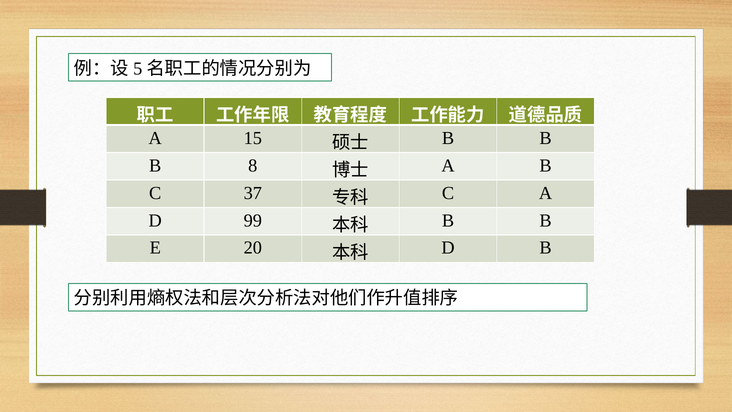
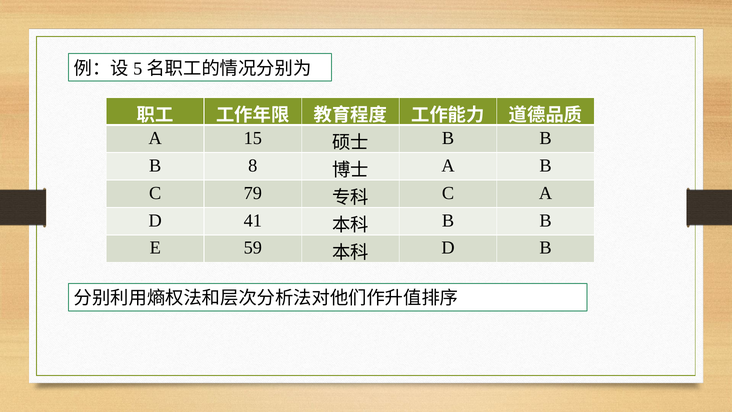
37: 37 -> 79 (253, 193)
99: 99 -> 41 (253, 220)
20: 20 -> 59 (253, 248)
